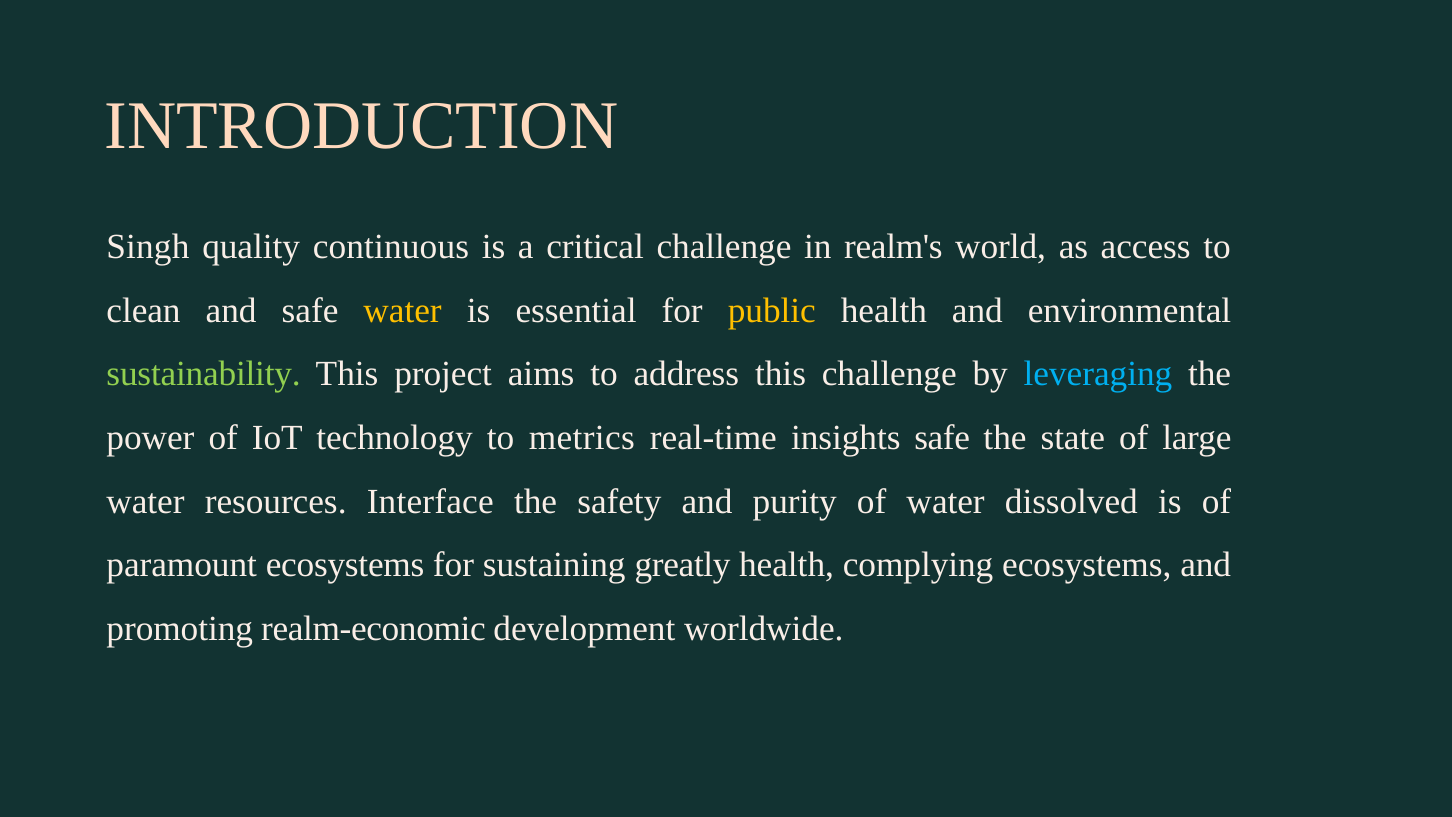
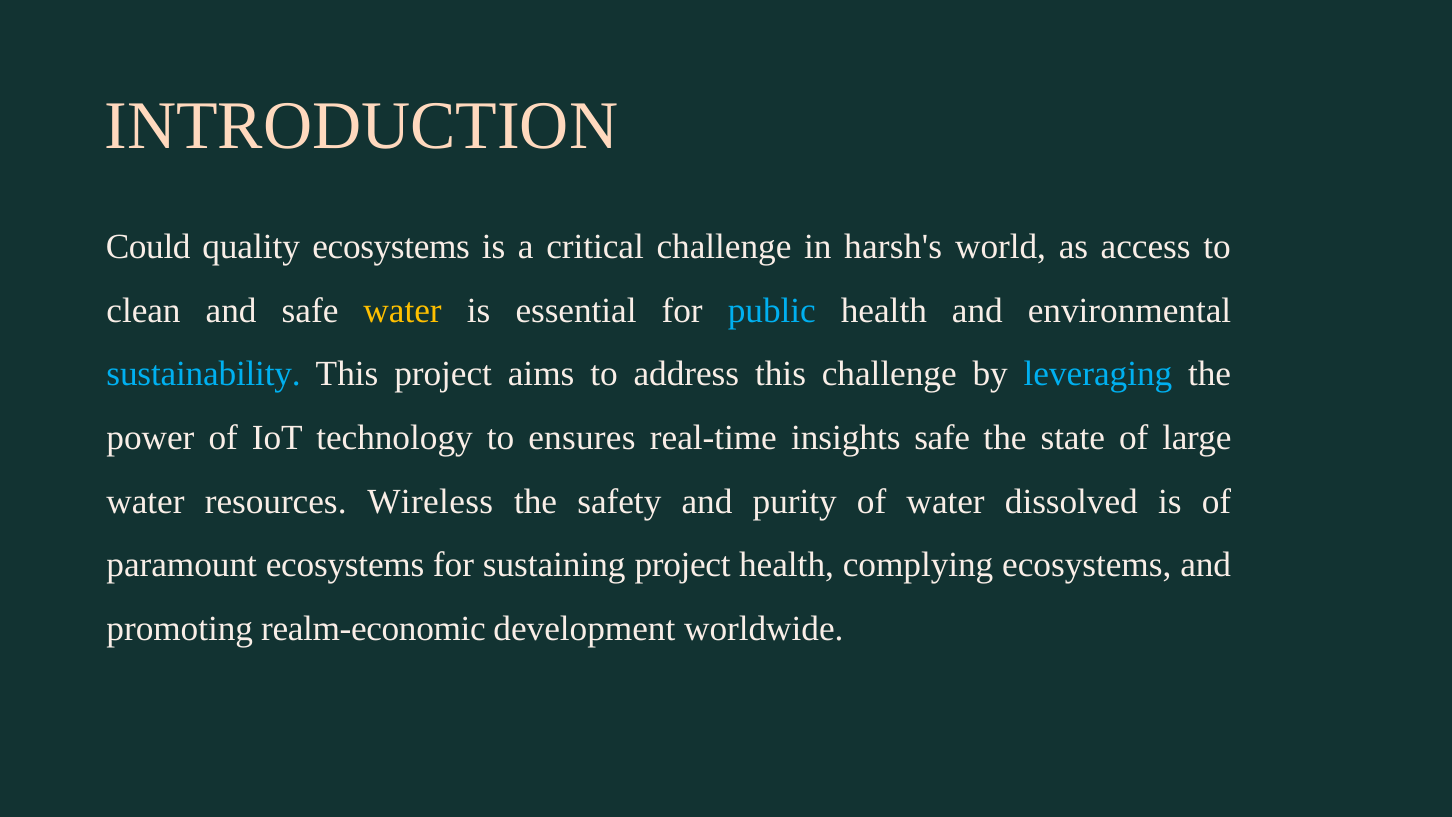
Singh: Singh -> Could (148, 247)
quality continuous: continuous -> ecosystems (391, 247)
realm's: realm's -> harsh's (893, 247)
public colour: yellow -> light blue (772, 311)
sustainability colour: light green -> light blue (204, 374)
metrics: metrics -> ensures (582, 438)
Interface: Interface -> Wireless (430, 501)
sustaining greatly: greatly -> project (683, 565)
